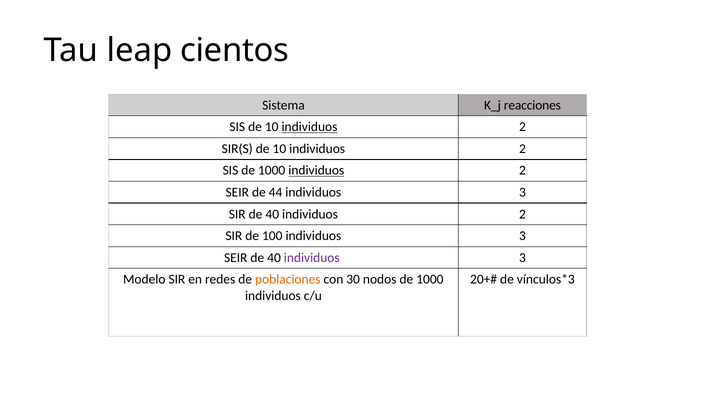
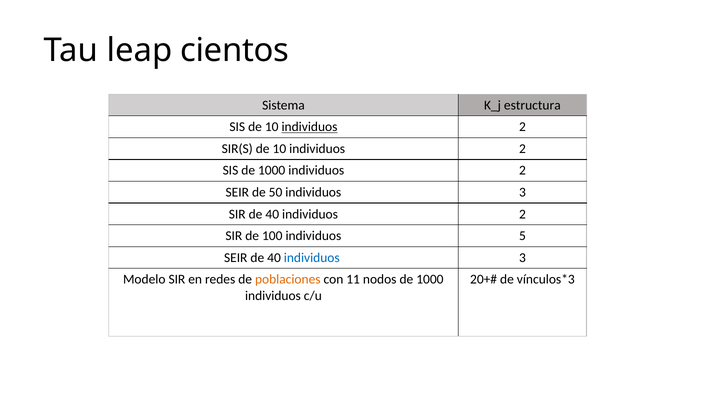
reacciones: reacciones -> estructura (532, 105)
individuos underline: present -> none (316, 171)
44: 44 -> 50 (276, 192)
100 individuos 3: 3 -> 5 (522, 236)
individuos colour: purple -> blue (312, 258)
30: 30 -> 11 (353, 280)
